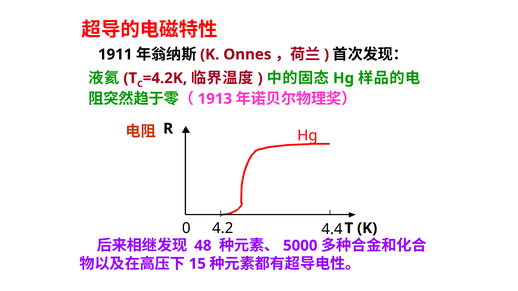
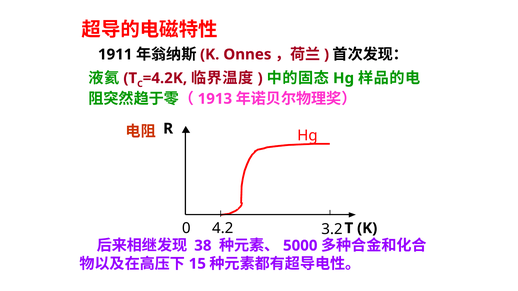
4.4: 4.4 -> 3.2 (332, 230)
48: 48 -> 38 (203, 246)
